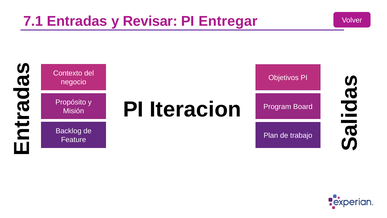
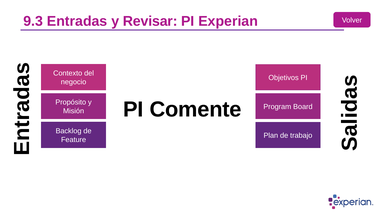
7.1: 7.1 -> 9.3 (33, 21)
Entregar: Entregar -> Experian (228, 21)
Iteracion: Iteracion -> Comente (196, 109)
